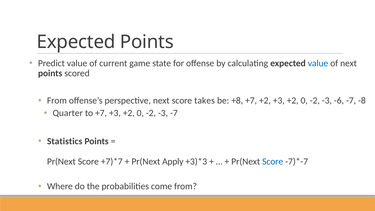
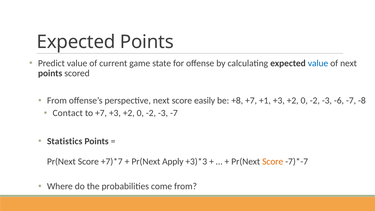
takes: takes -> easily (205, 101)
+7 +2: +2 -> +1 (265, 101)
Quarter: Quarter -> Contact (68, 113)
Score colour: blue -> orange (273, 161)
